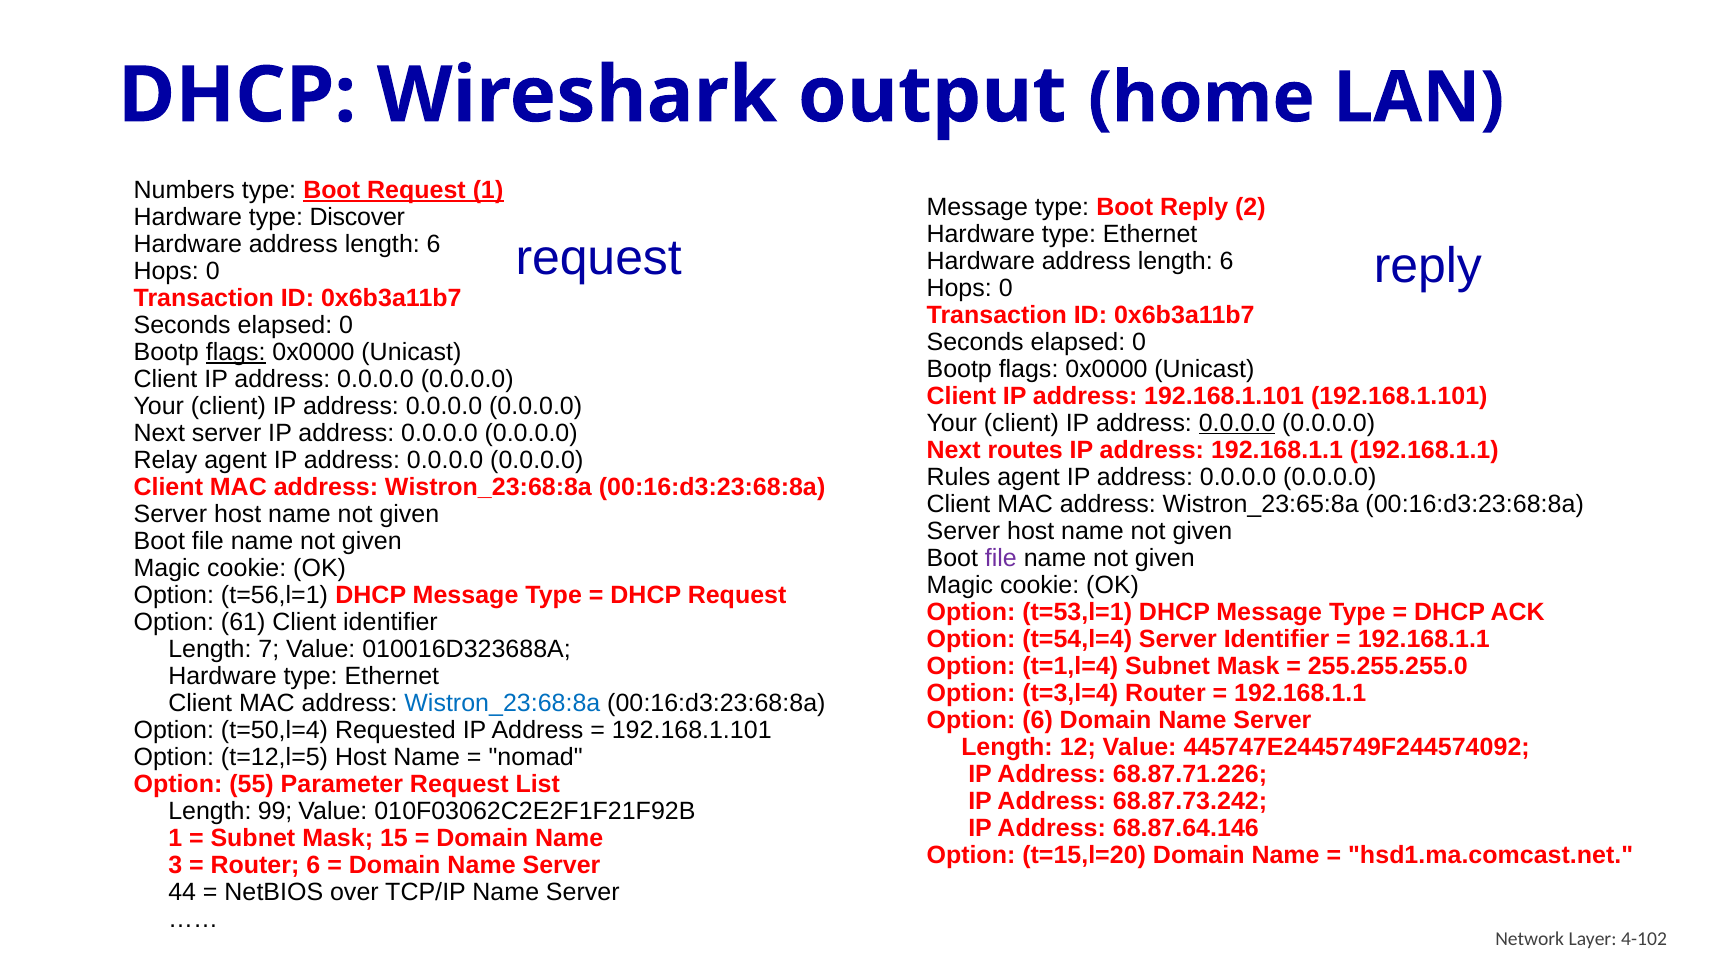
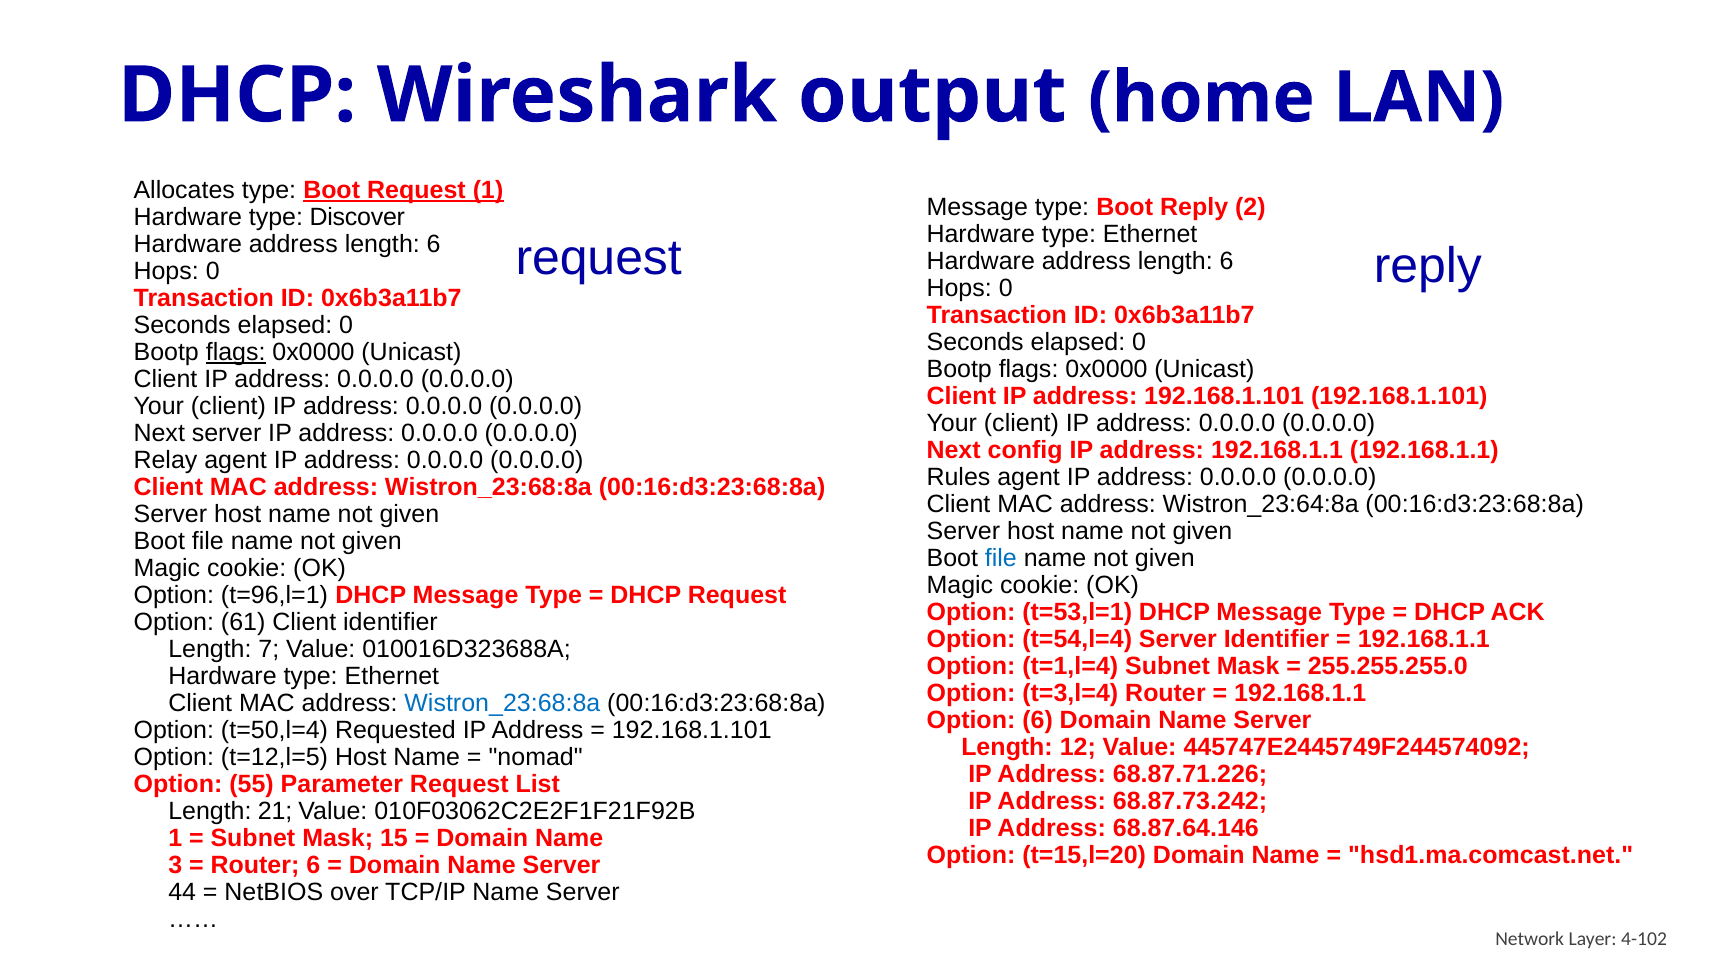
Numbers: Numbers -> Allocates (184, 190)
0.0.0.0 underline: present -> none (1237, 423)
routes: routes -> config (1025, 450)
Wistron_23:65:8a: Wistron_23:65:8a -> Wistron_23:64:8a (1261, 504)
file colour: purple -> blue (1001, 558)
t=56,l=1: t=56,l=1 -> t=96,l=1 (274, 595)
99: 99 -> 21 (275, 811)
